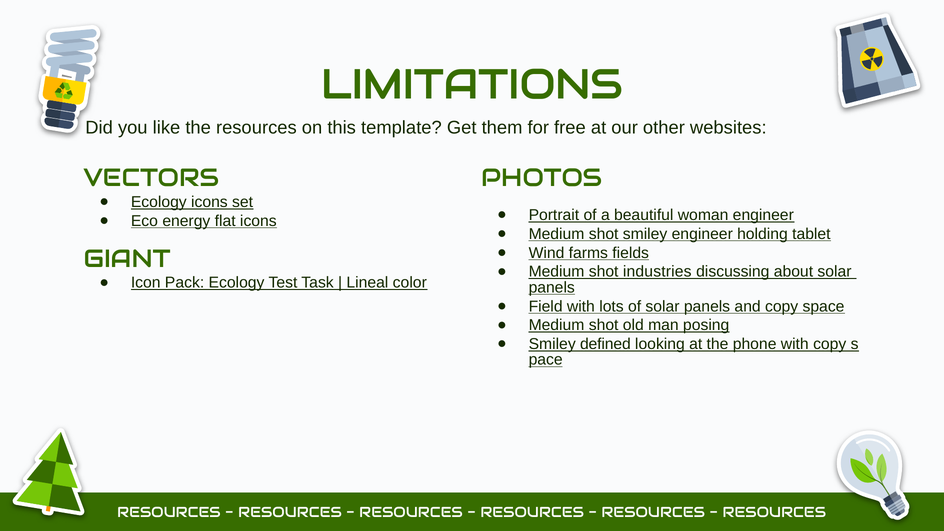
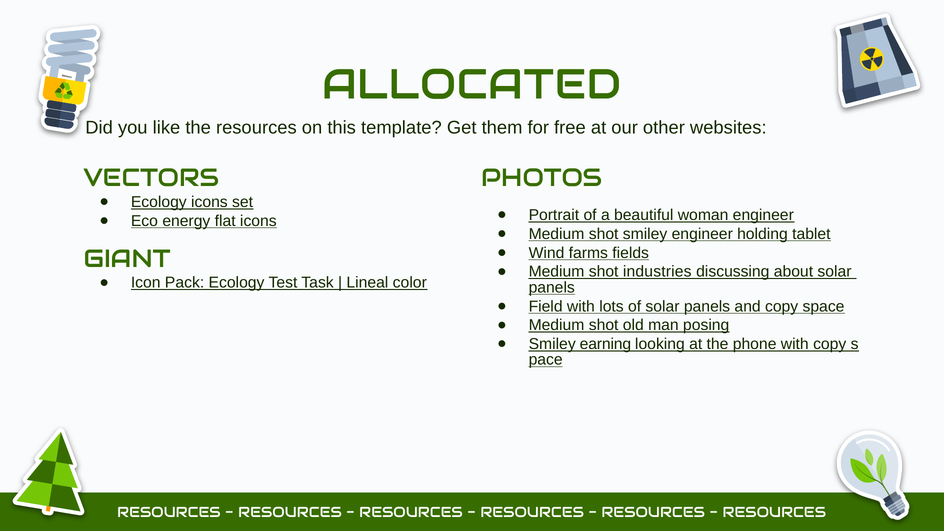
LIMITATIONS: LIMITATIONS -> ALLOCATED (472, 85)
defined: defined -> earning (605, 344)
